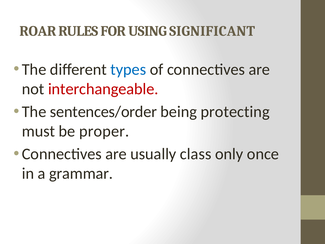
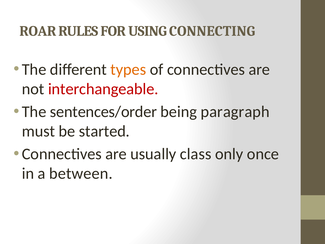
SIGNIFICANT: SIGNIFICANT -> CONNECTING (212, 31)
types colour: blue -> orange (128, 69)
protecting: protecting -> paragraph (235, 112)
proper: proper -> started (104, 131)
grammar: grammar -> between (81, 173)
